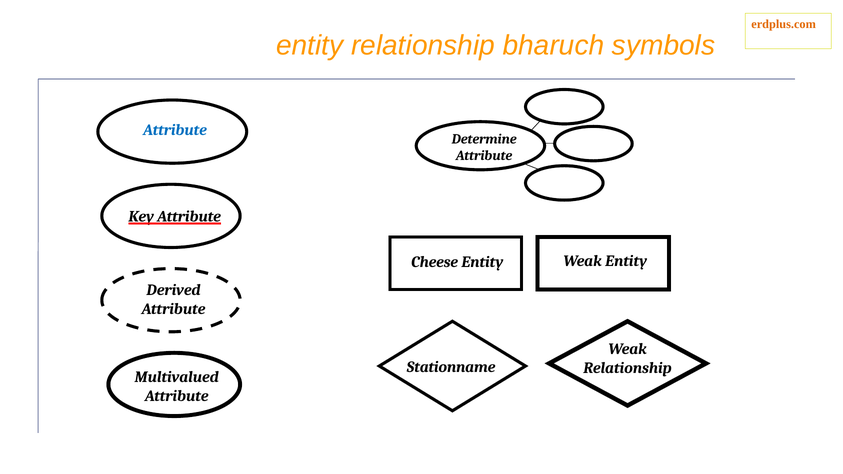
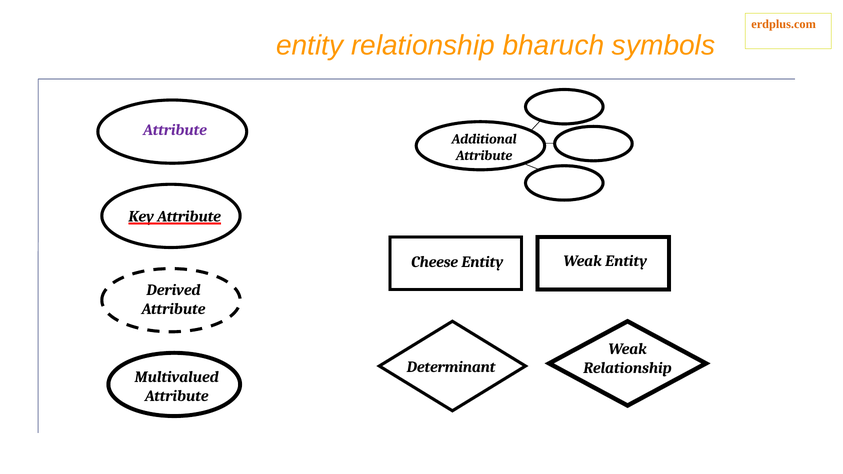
Attribute colour: blue -> purple (175, 130)
Determine: Determine -> Additional (484, 139)
Stationname: Stationname -> Determinant (451, 367)
